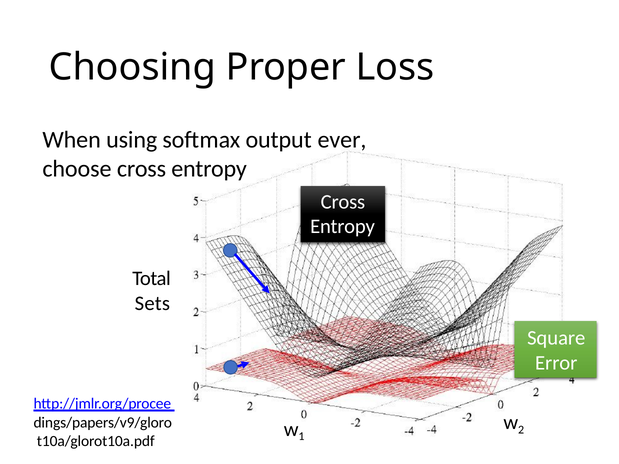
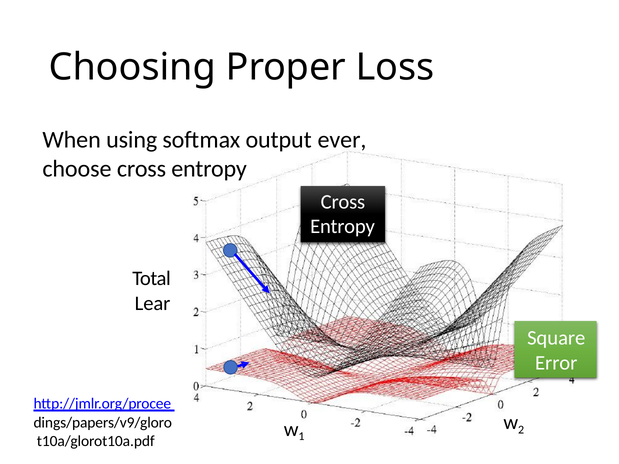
Sets: Sets -> Lear (153, 303)
